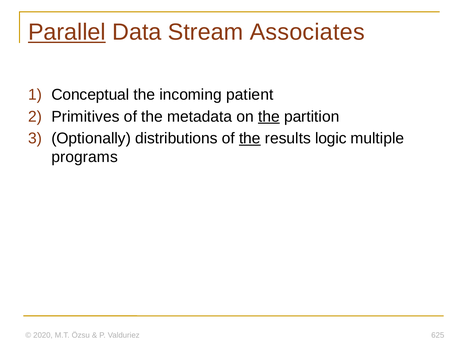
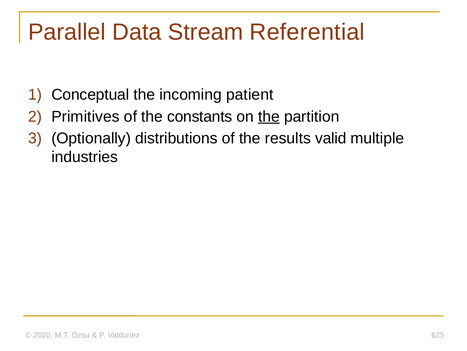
Parallel underline: present -> none (67, 32)
Associates: Associates -> Referential (307, 32)
metadata: metadata -> constants (200, 116)
the underline: present -> none (250, 138)
logic: logic -> valid (331, 138)
programs: programs -> industries (85, 157)
